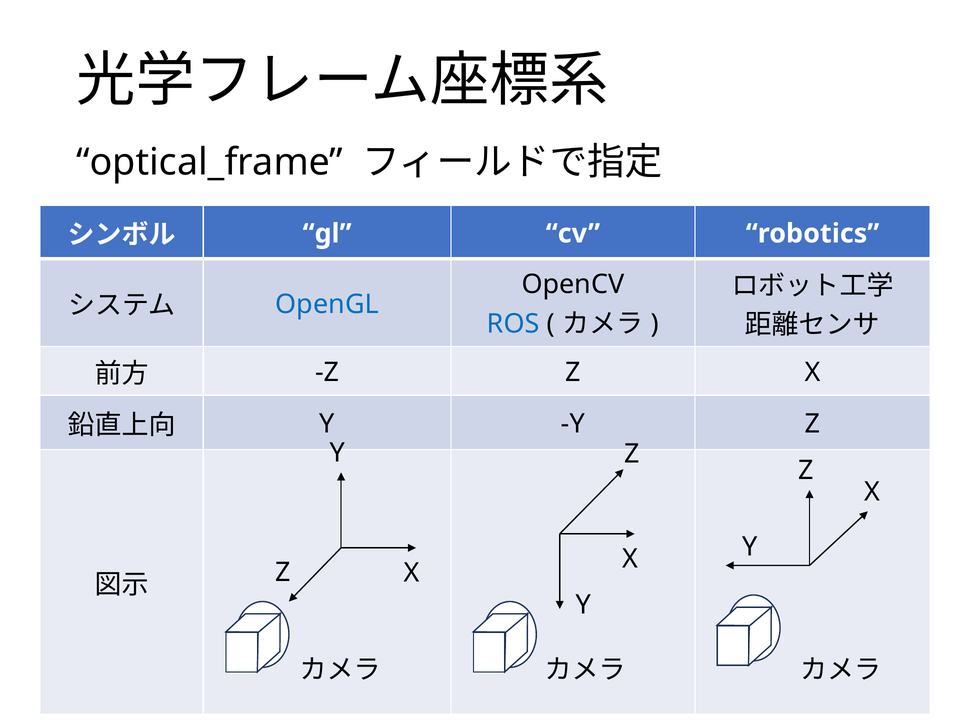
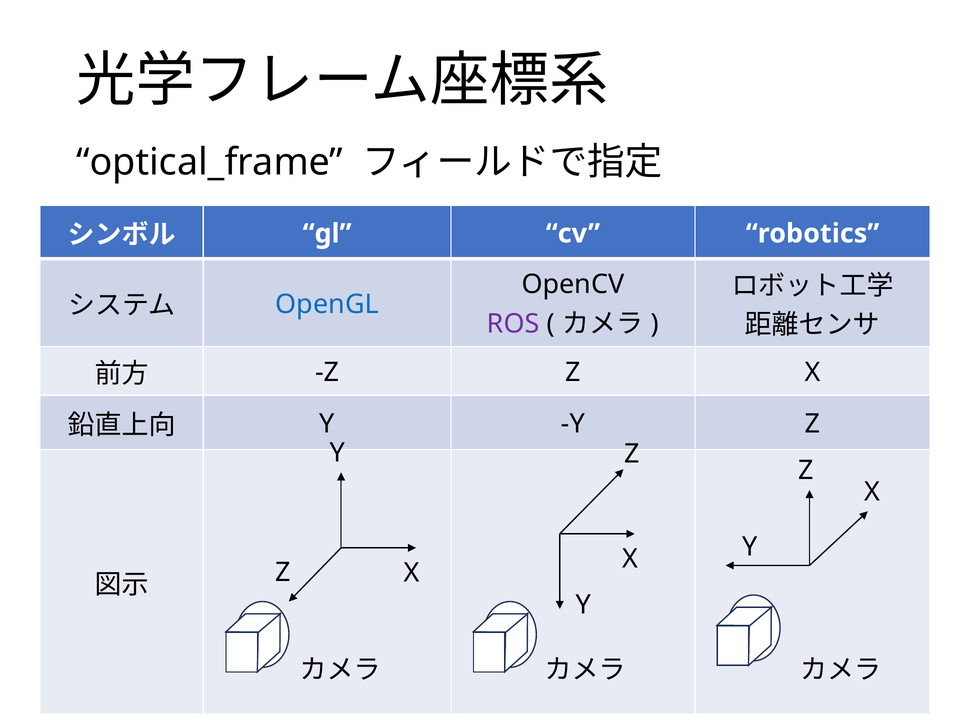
ROS colour: blue -> purple (513, 324)
